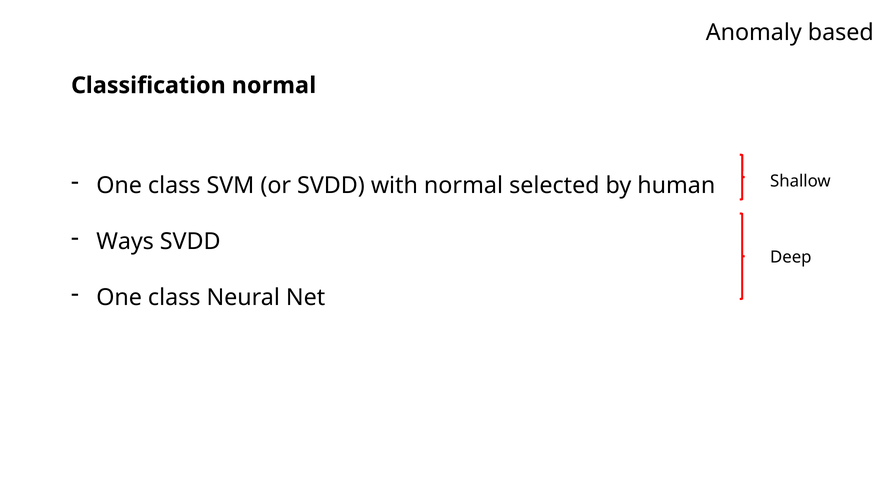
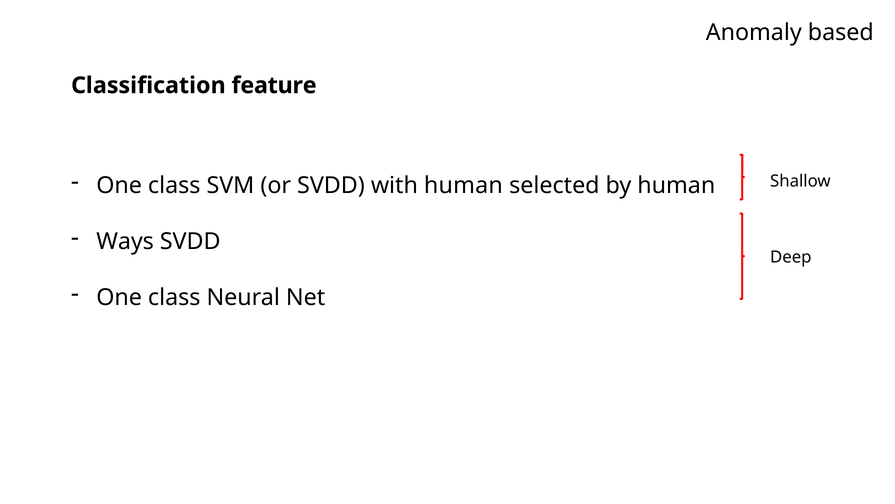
Classification normal: normal -> feature (274, 85)
with normal: normal -> human (463, 185)
